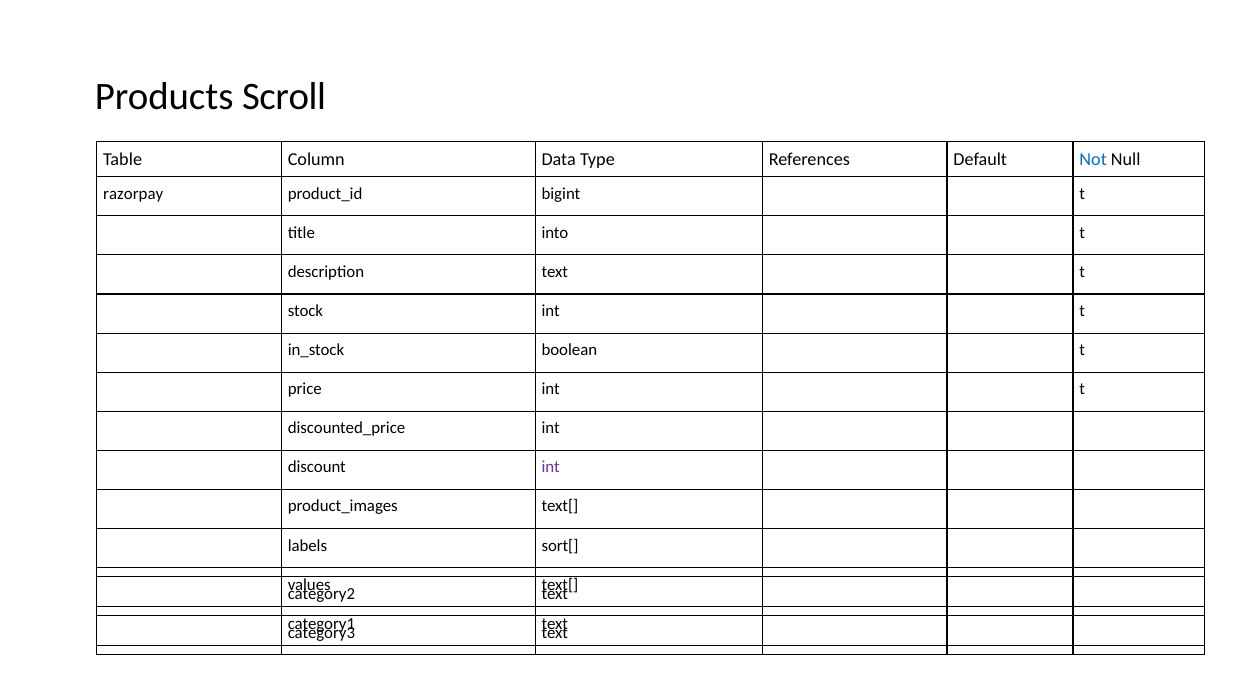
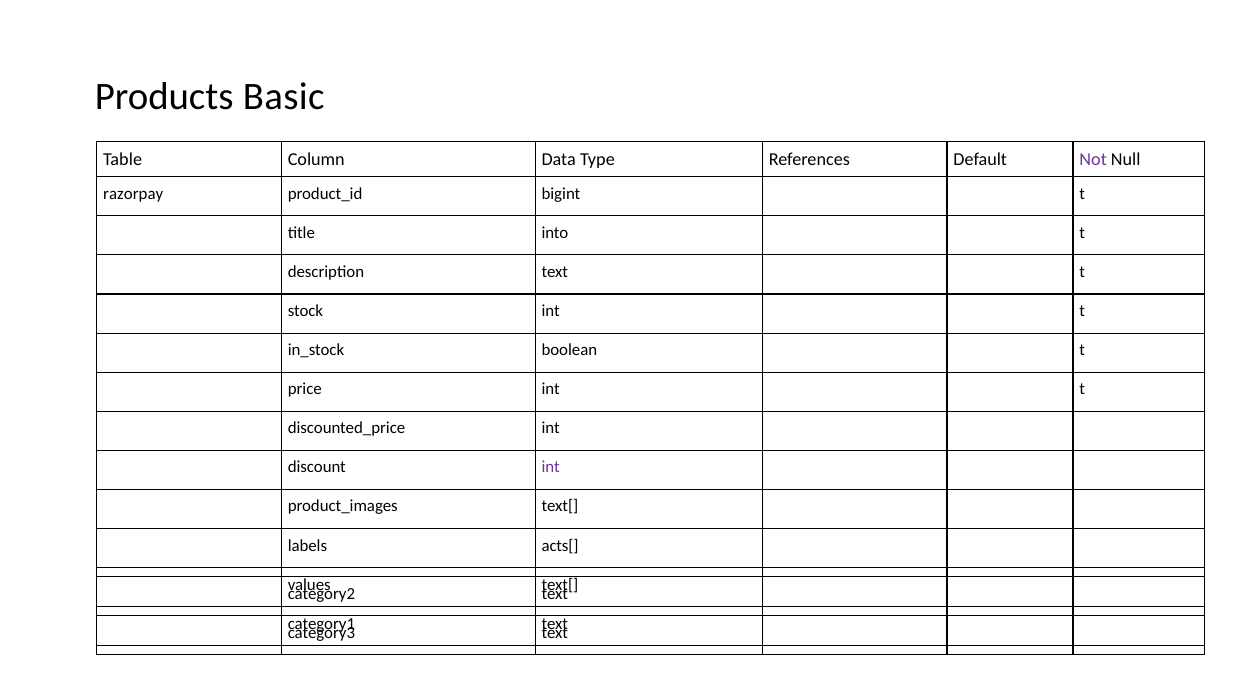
Scroll: Scroll -> Basic (284, 97)
Not colour: blue -> purple (1093, 159)
sort[: sort[ -> acts[ (560, 545)
